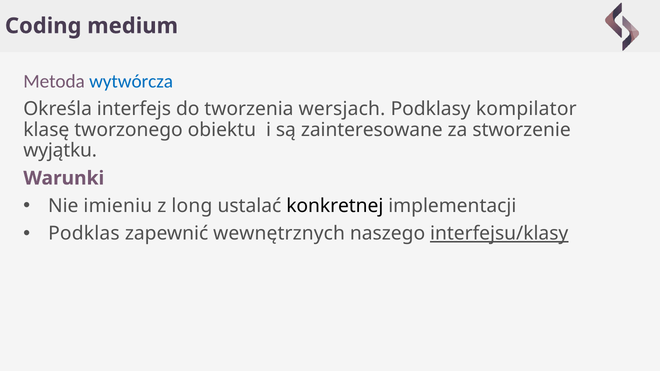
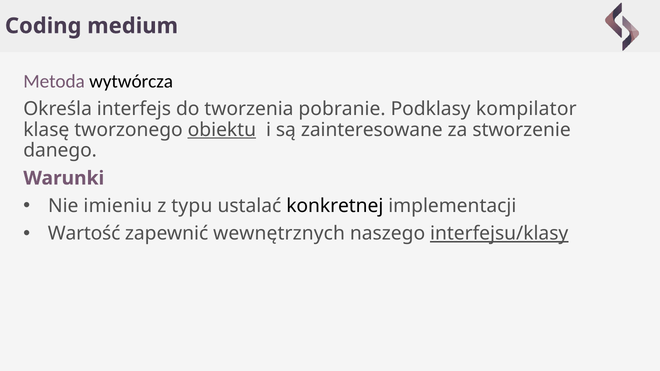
wytwórcza colour: blue -> black (131, 82)
wersjach: wersjach -> pobranie (342, 109)
obiektu underline: none -> present (222, 130)
wyjątku: wyjątku -> danego (60, 151)
long: long -> typu (192, 206)
Podklas: Podklas -> Wartość (84, 234)
